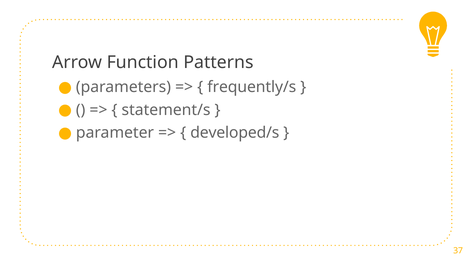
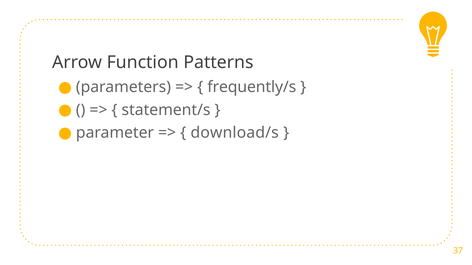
developed/s: developed/s -> download/s (235, 133)
